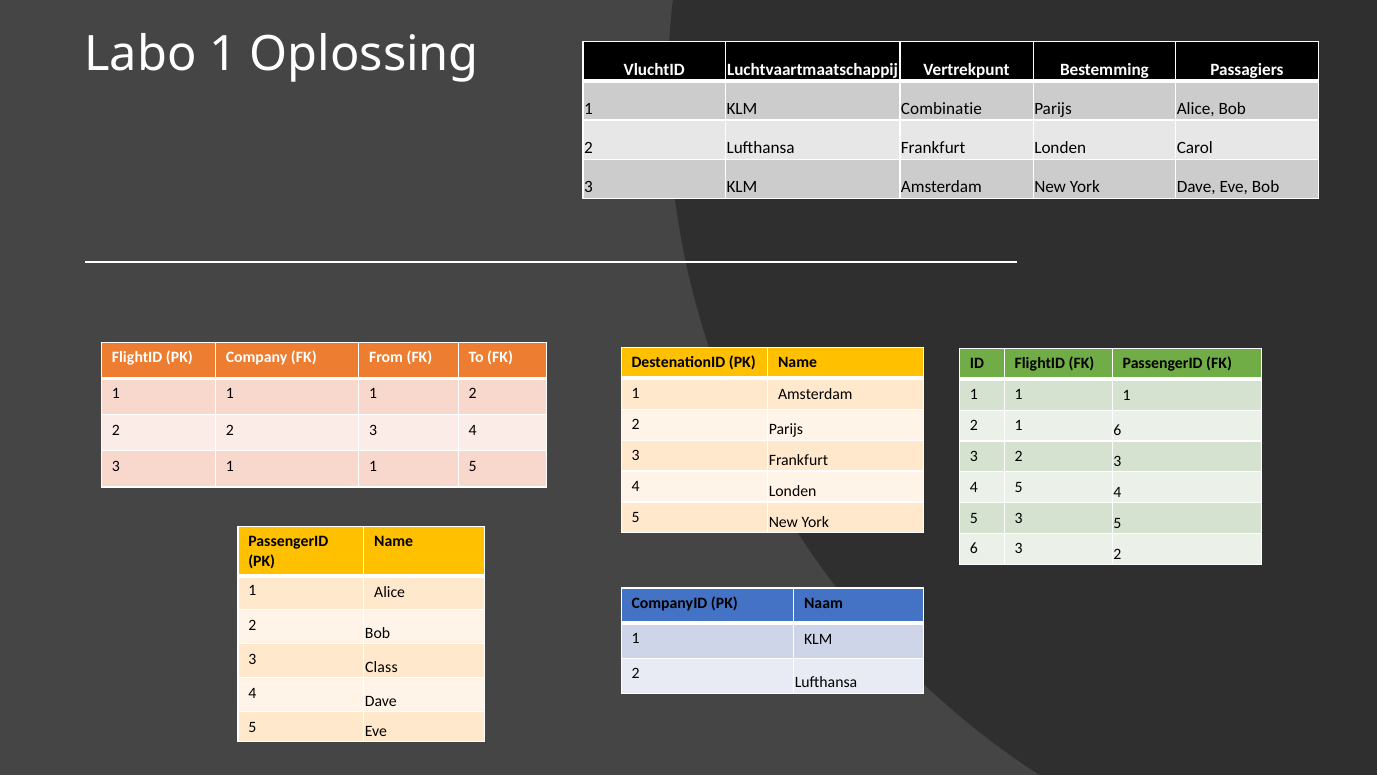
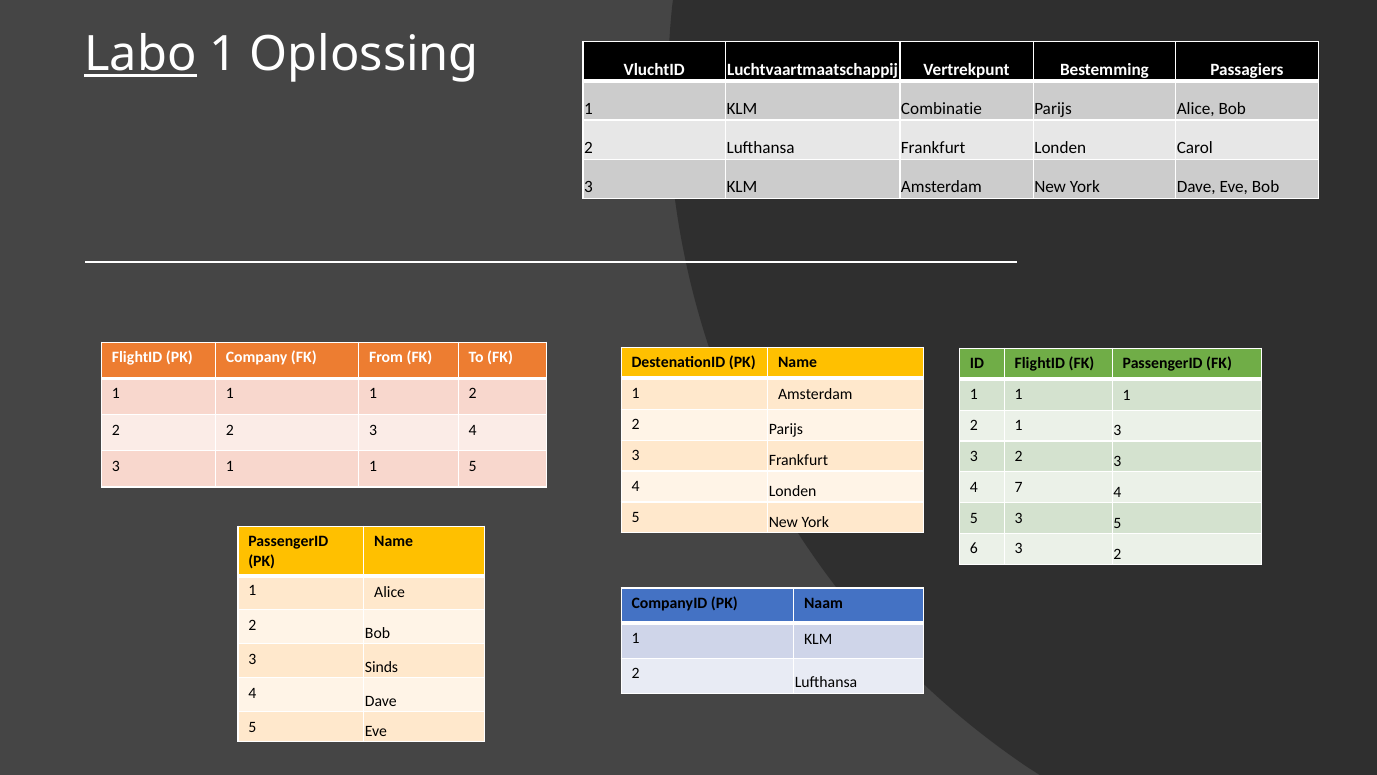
Labo underline: none -> present (140, 54)
1 6: 6 -> 3 (1117, 430)
5: 5 -> 7 (1019, 487)
Class: Class -> Sinds (382, 667)
